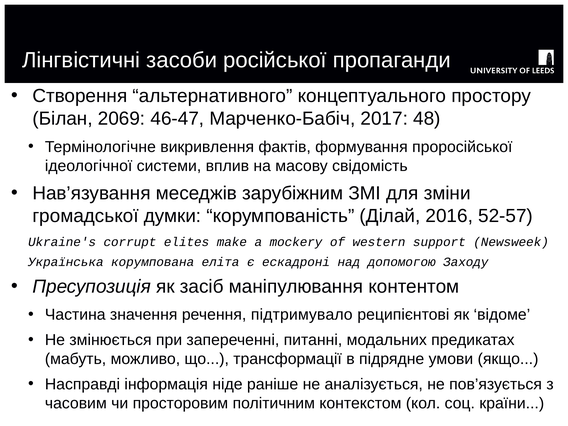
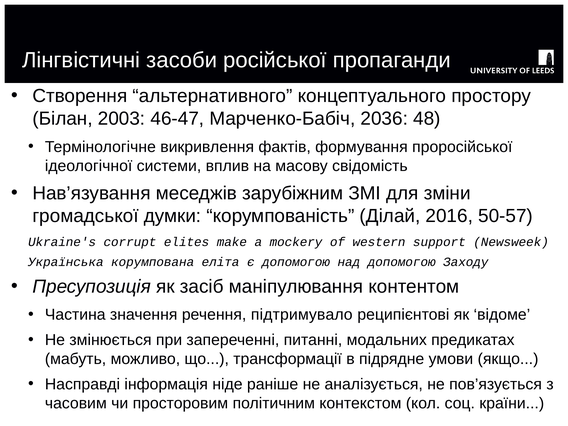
2069: 2069 -> 2003 (122, 119)
2017: 2017 -> 2036 (384, 119)
52-57: 52-57 -> 50-57 (506, 216)
є ескадроні: ескадроні -> допомогою (296, 262)
